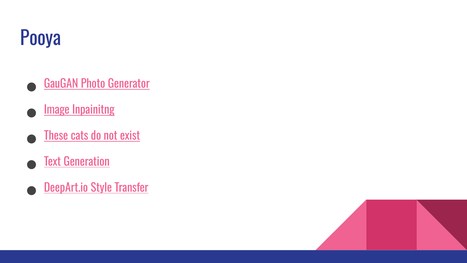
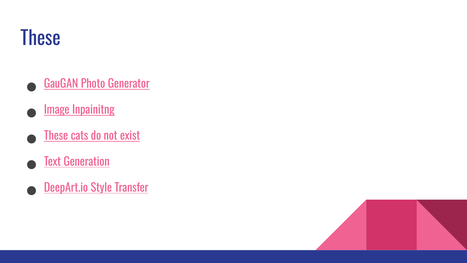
Pooya: Pooya -> These (41, 39)
